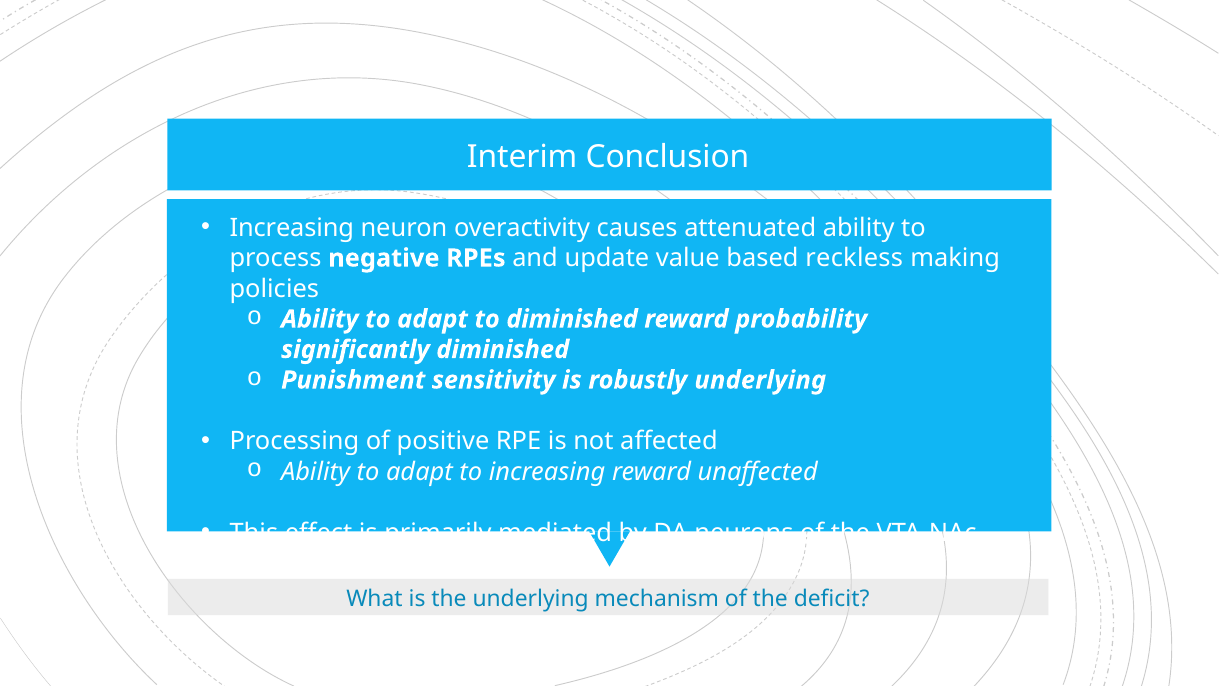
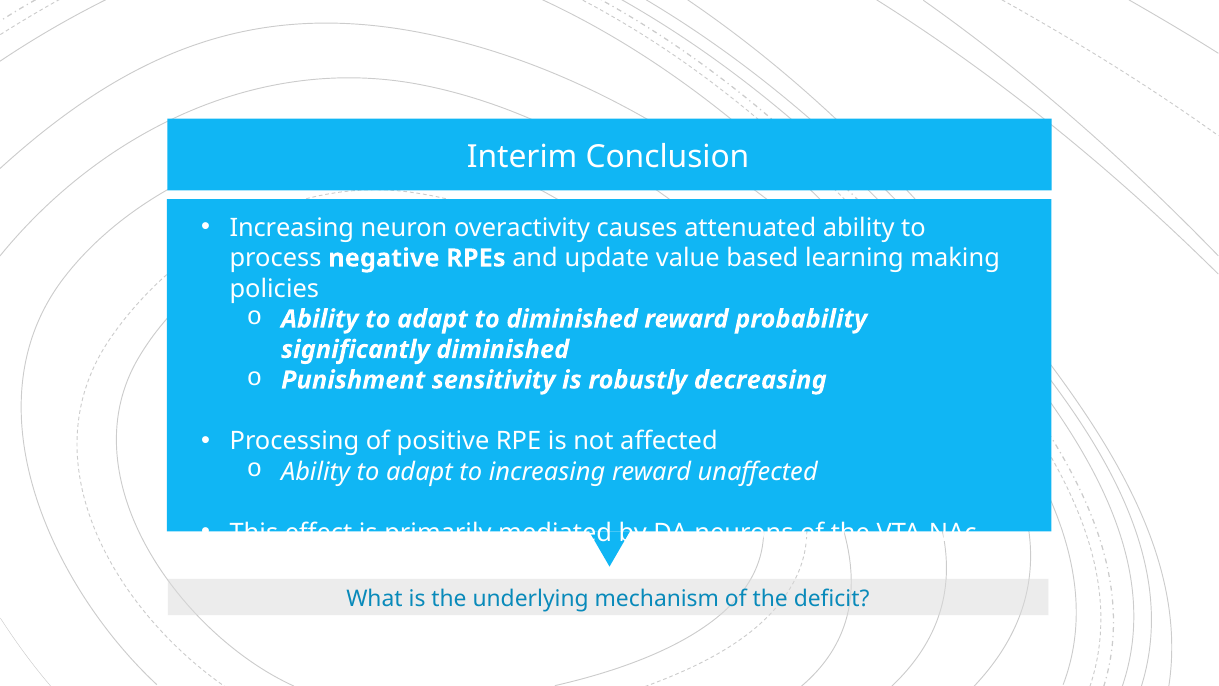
reckless: reckless -> learning (854, 258)
robustly underlying: underlying -> decreasing (760, 380)
